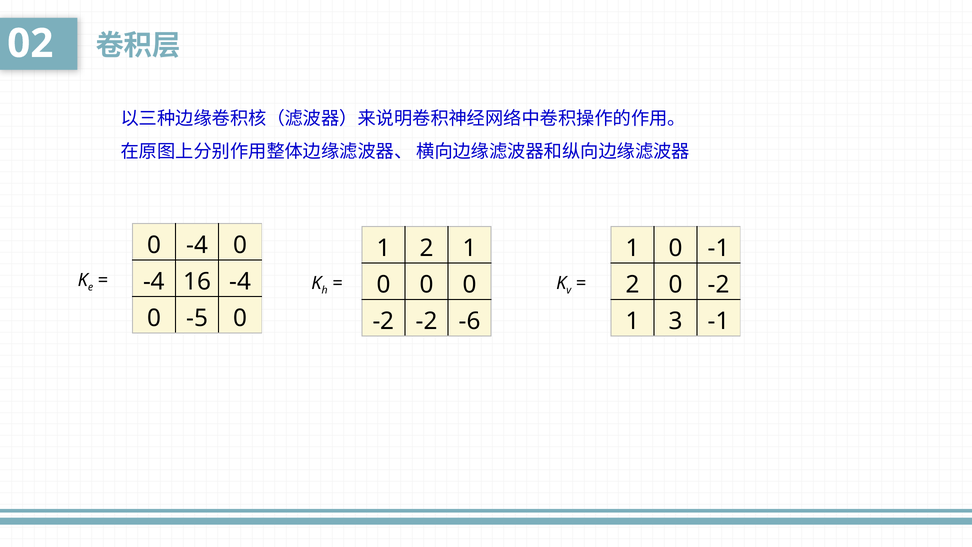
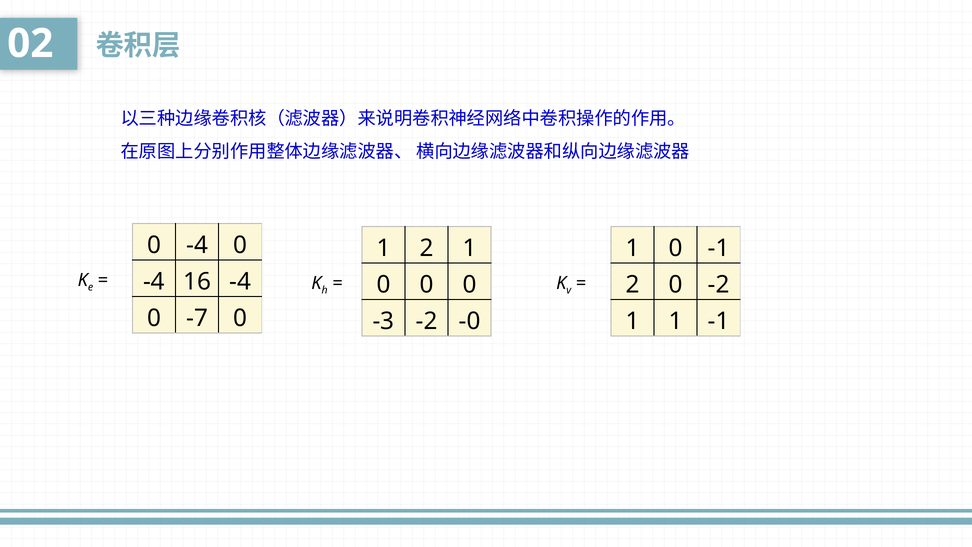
-5: -5 -> -7 (197, 318)
-2: -2 -> -3 (384, 321)
-6: -6 -> -0 (470, 321)
1 3: 3 -> 1 (676, 321)
